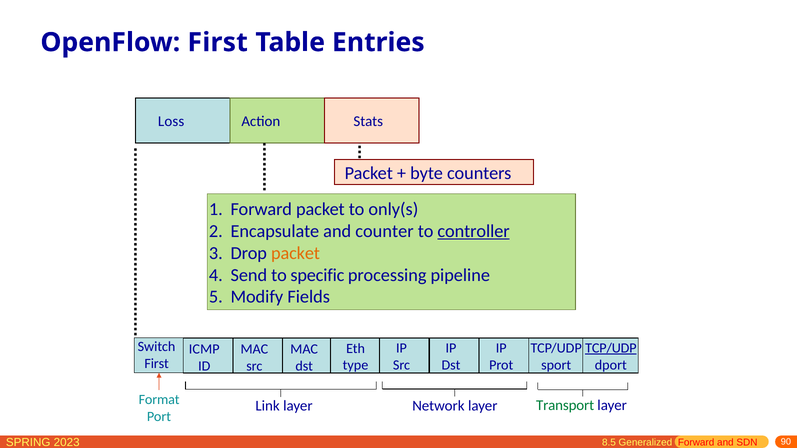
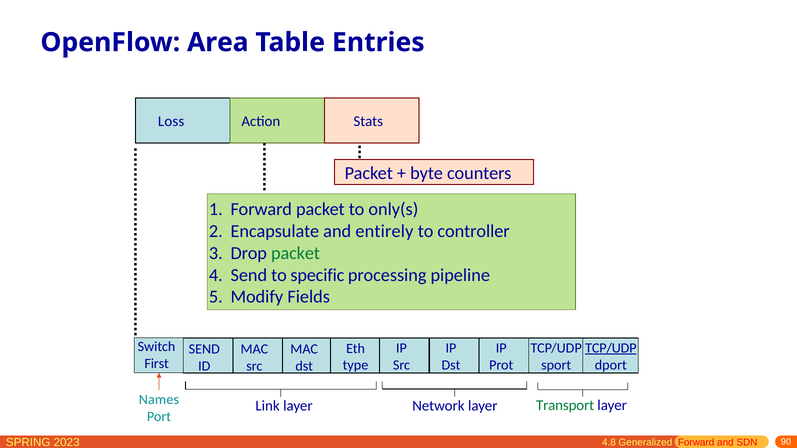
OpenFlow First: First -> Area (218, 42)
counter: counter -> entirely (384, 231)
controller underline: present -> none (474, 231)
packet colour: orange -> green (296, 253)
ICMP: ICMP -> SEND (204, 349)
Format: Format -> Names (159, 400)
8.5: 8.5 -> 4.8 (609, 443)
